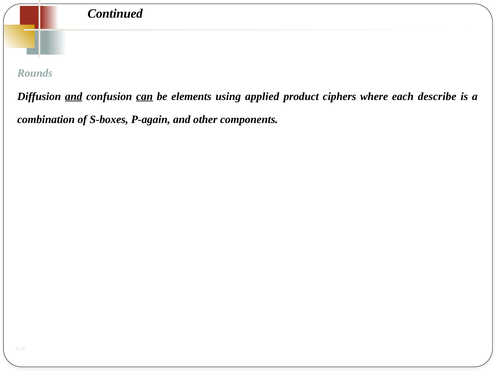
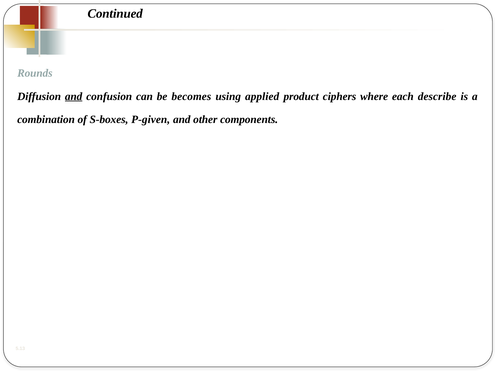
can underline: present -> none (144, 96)
elements: elements -> becomes (191, 96)
P-again: P-again -> P-given (151, 120)
